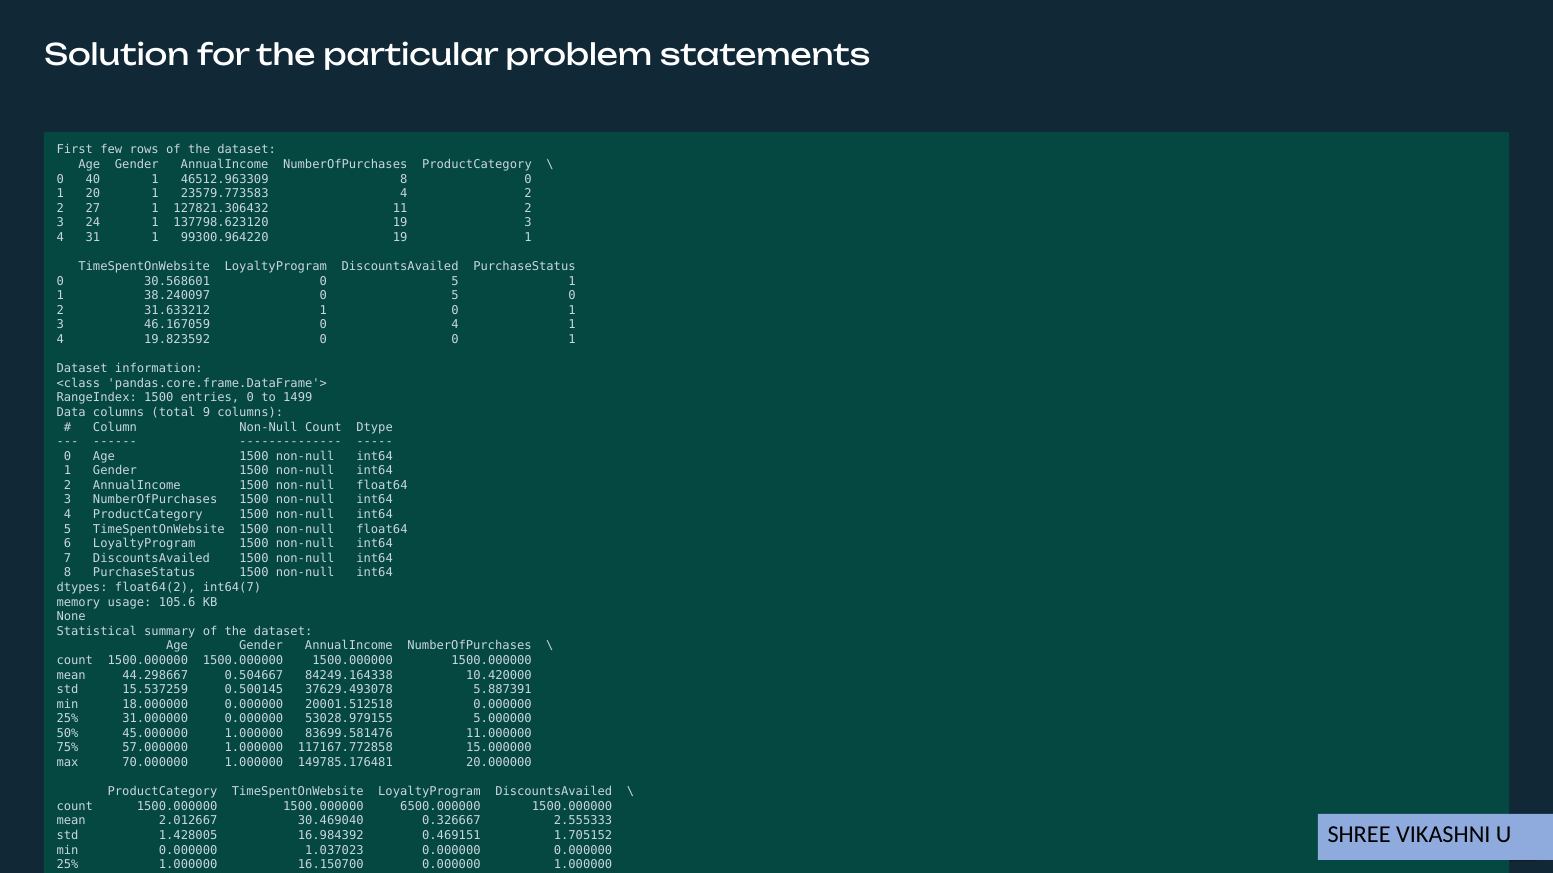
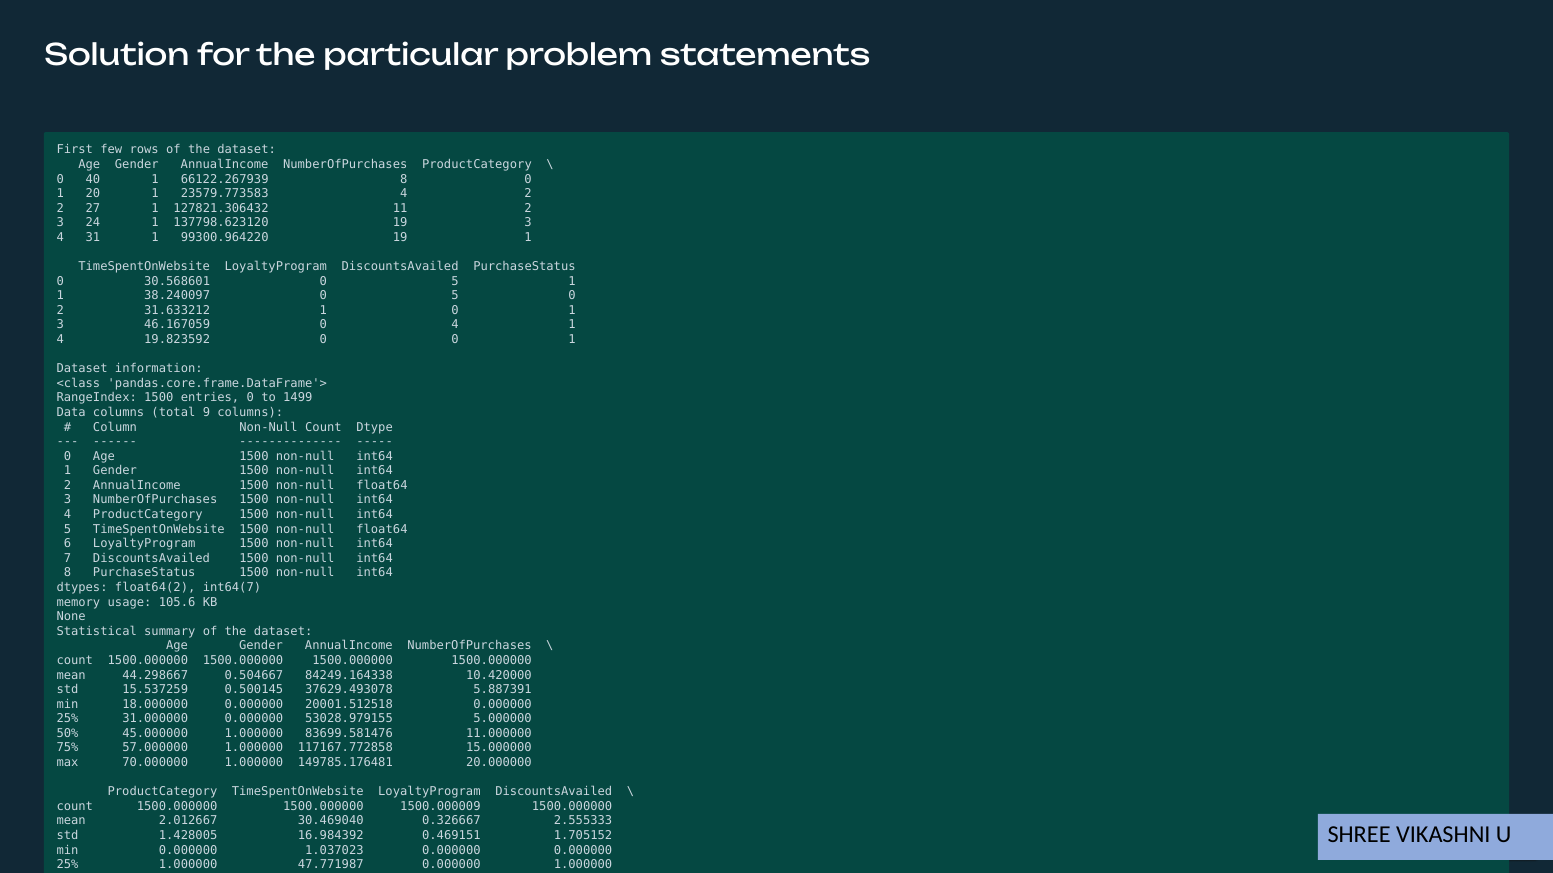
46512.963309: 46512.963309 -> 66122.267939 (225, 179)
6500.000000: 6500.000000 -> 1500.000009 (440, 807)
16.150700: 16.150700 -> 47.771987 (331, 865)
